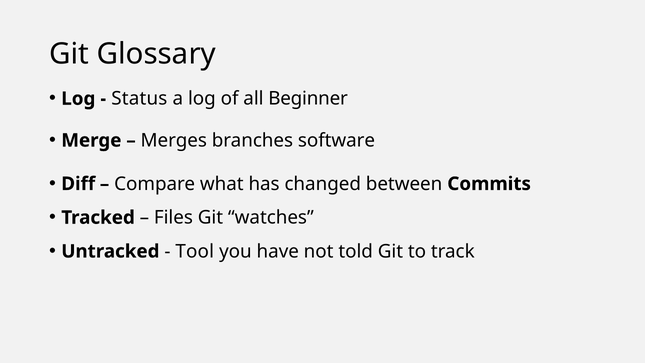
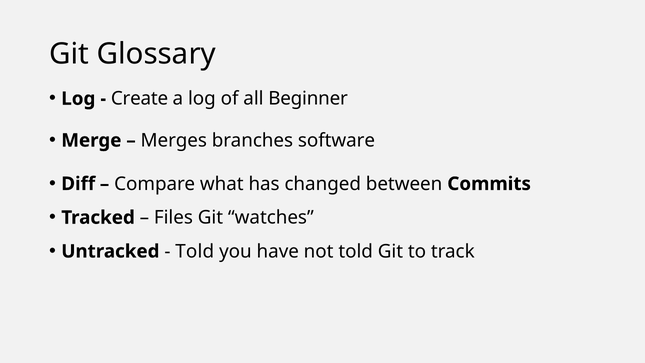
Status: Status -> Create (140, 99)
Tool: Tool -> Told (195, 251)
